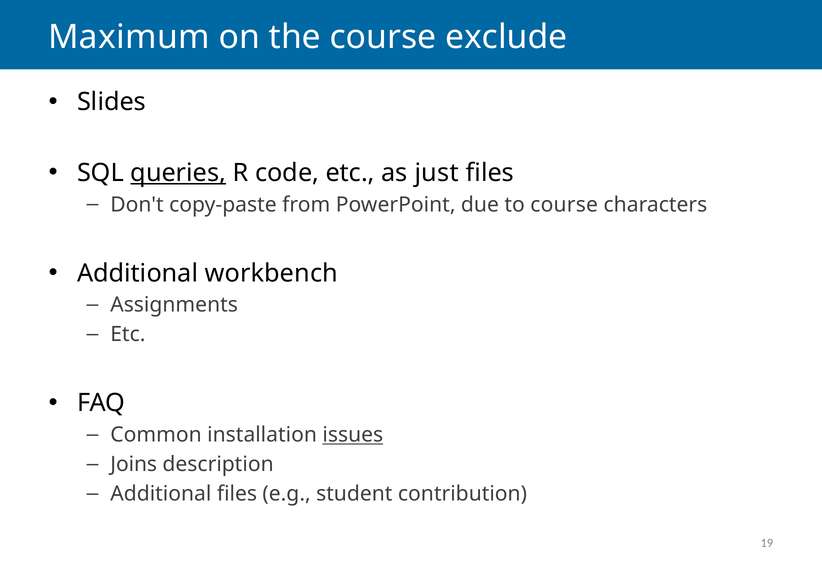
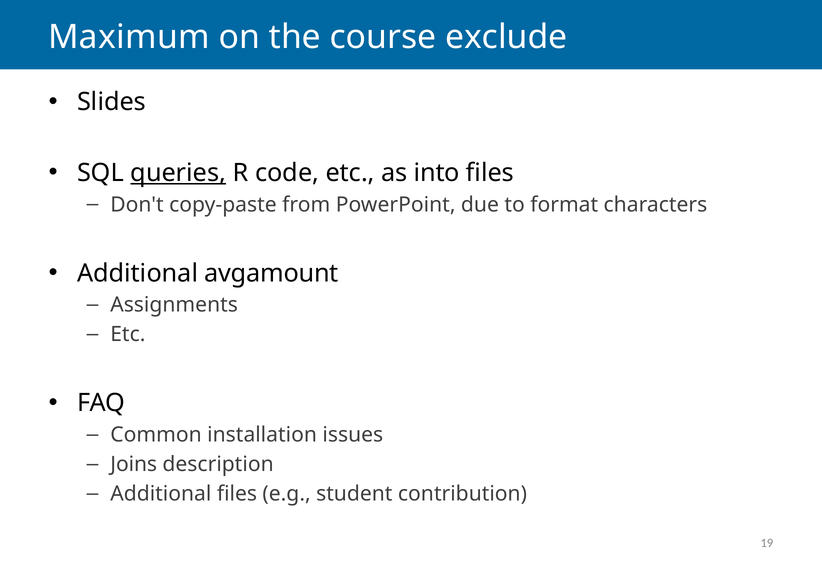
just: just -> into (437, 173)
to course: course -> format (564, 205)
workbench: workbench -> avgamount (272, 273)
issues underline: present -> none (353, 435)
